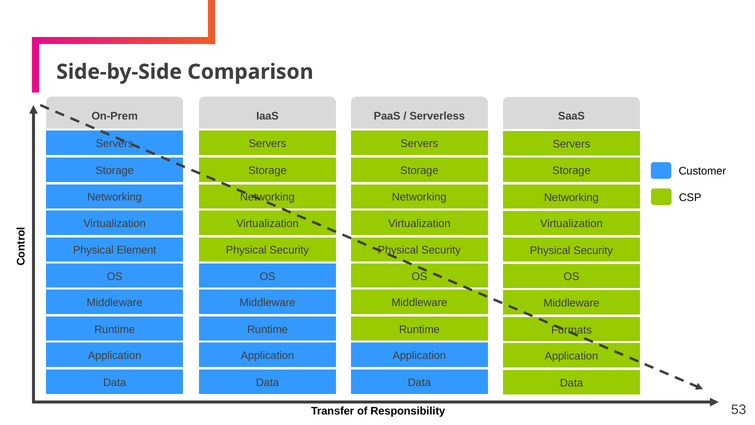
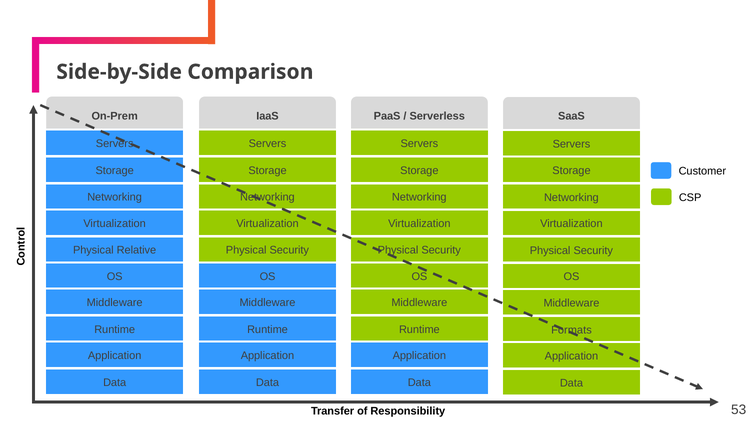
Element: Element -> Relative (136, 250)
